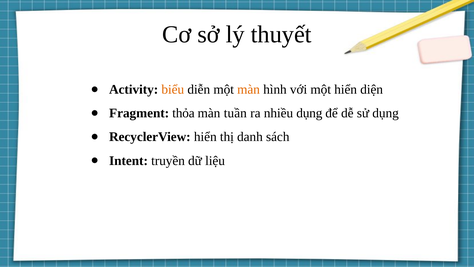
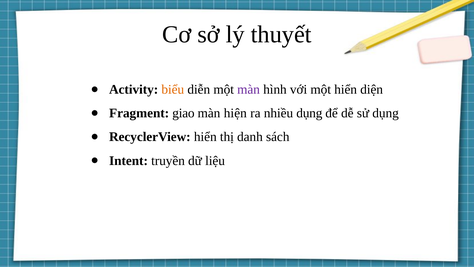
màn colour: orange -> purple (249, 89)
thỏa: thỏa -> giao (183, 113)
tuần: tuần -> hiện (235, 113)
